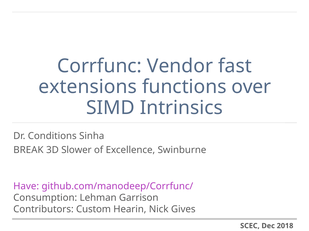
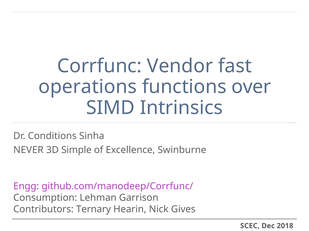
extensions: extensions -> operations (88, 87)
BREAK: BREAK -> NEVER (28, 150)
Slower: Slower -> Simple (76, 150)
Have: Have -> Engg (26, 187)
Custom: Custom -> Ternary (94, 210)
